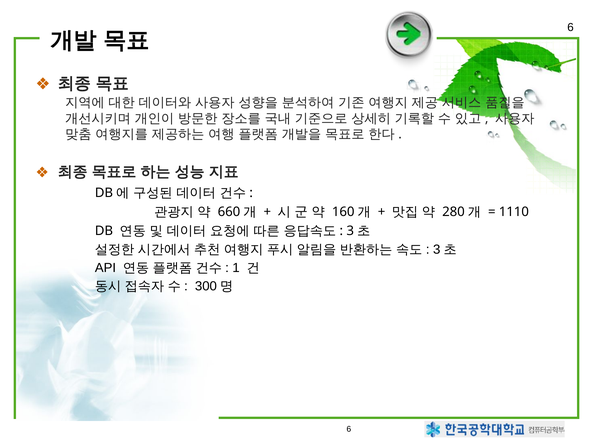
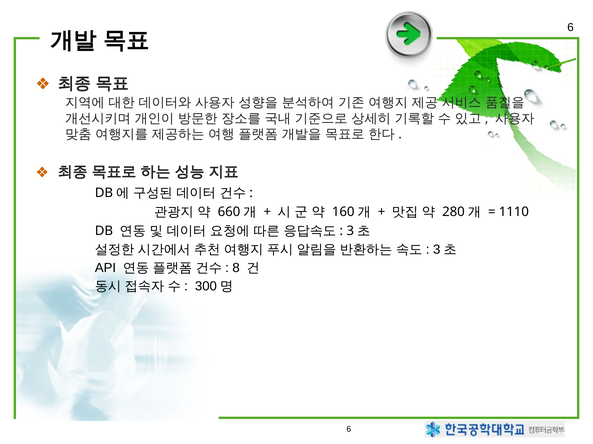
1: 1 -> 8 (236, 268)
